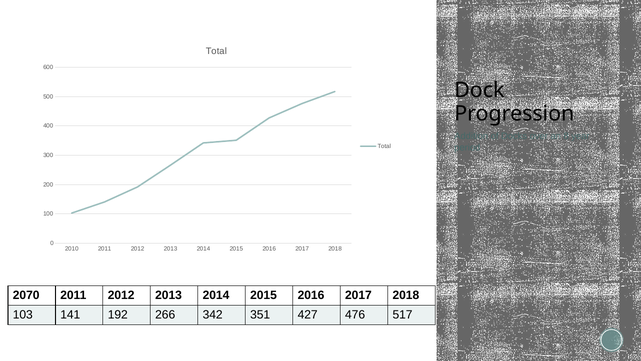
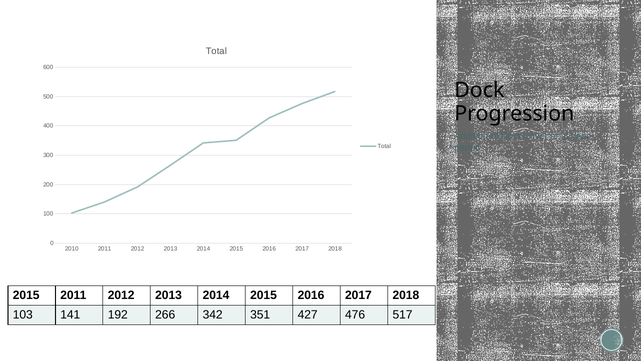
2070: 2070 -> 2015 (26, 295)
